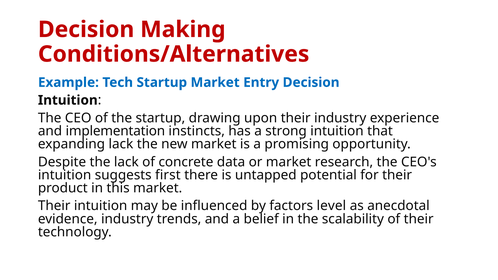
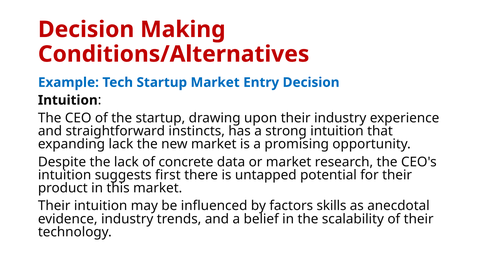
implementation: implementation -> straightforward (115, 131)
level: level -> skills (332, 206)
